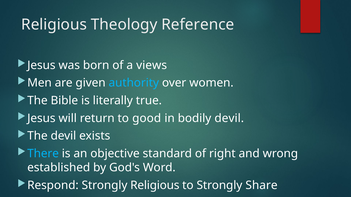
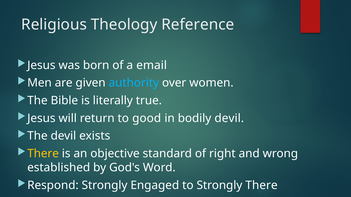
views: views -> email (152, 65)
There colour: light blue -> yellow (43, 154)
Strongly Religious: Religious -> Engaged (155, 186)
Strongly Share: Share -> There (262, 186)
